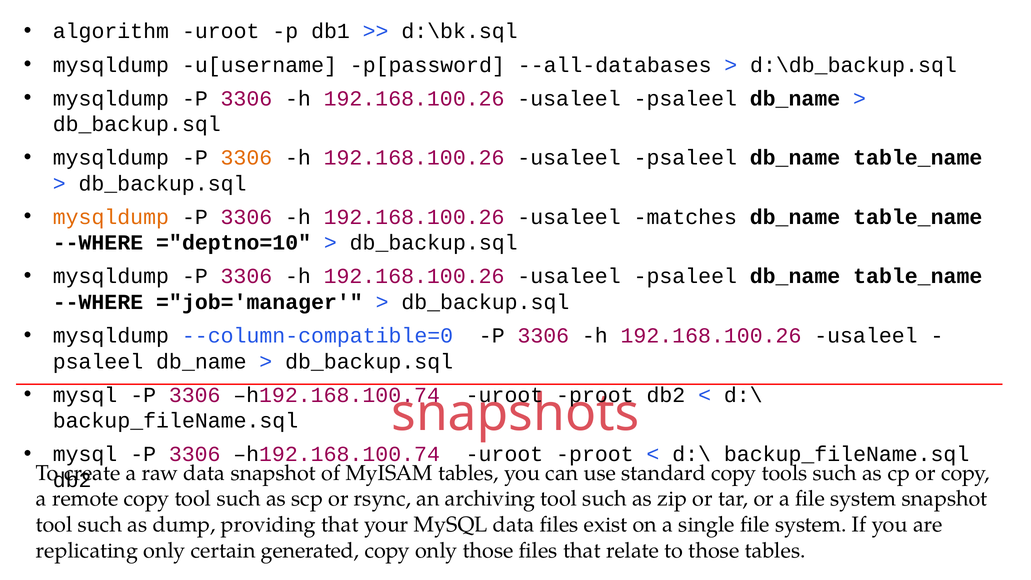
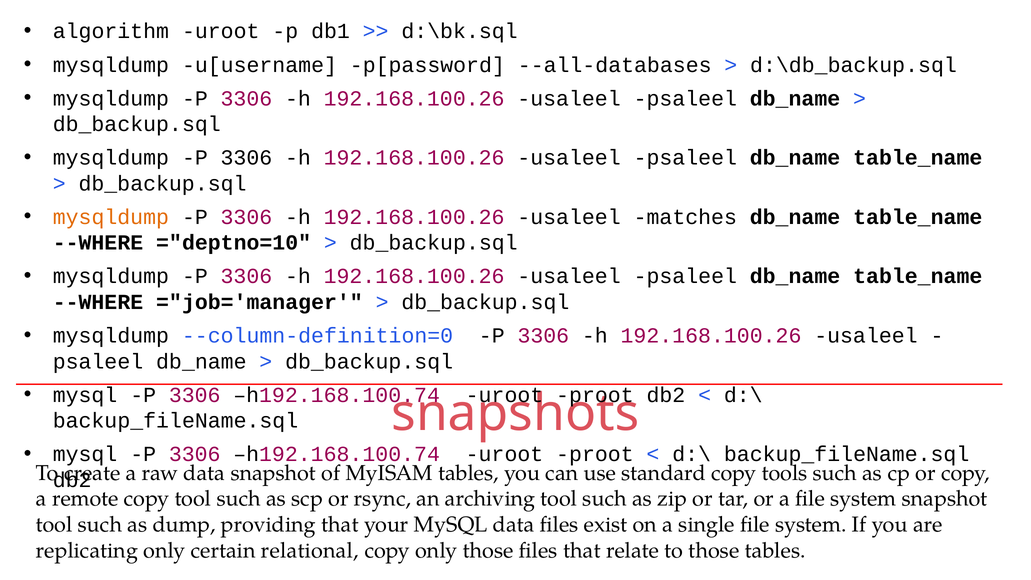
3306 colour: orange -> black (246, 158)
--column-compatible=0: --column-compatible=0 -> --column-definition=0 (318, 336)
generated: generated -> relational (310, 550)
